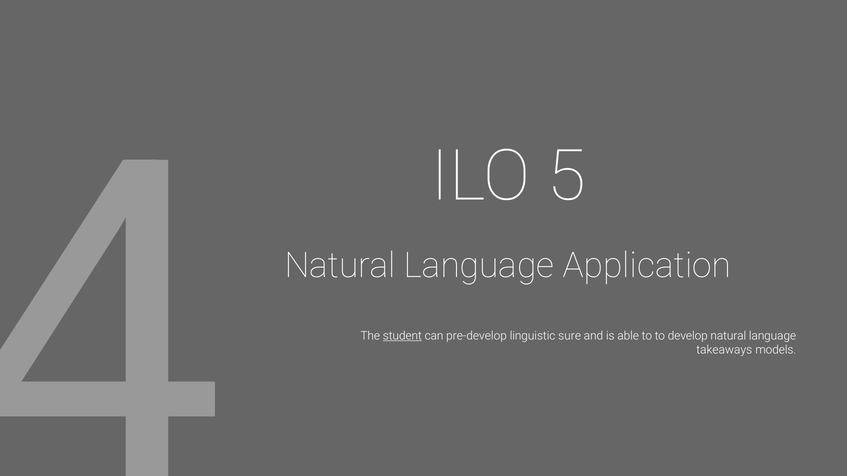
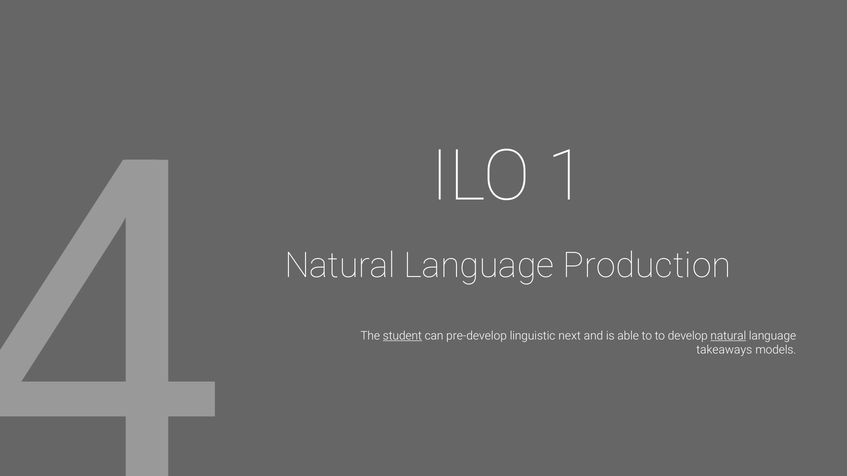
5: 5 -> 1 (566, 177)
Application: Application -> Production (647, 266)
sure: sure -> next (570, 336)
natural underline: none -> present (728, 336)
